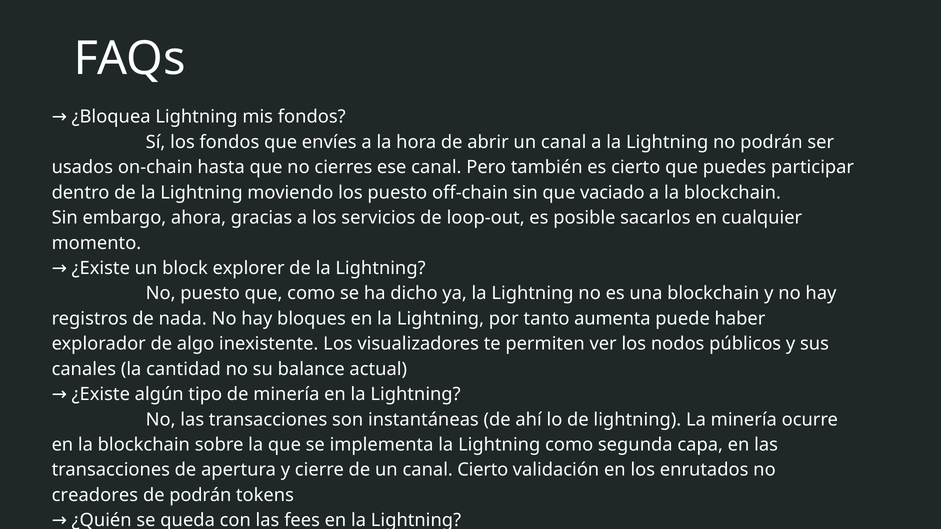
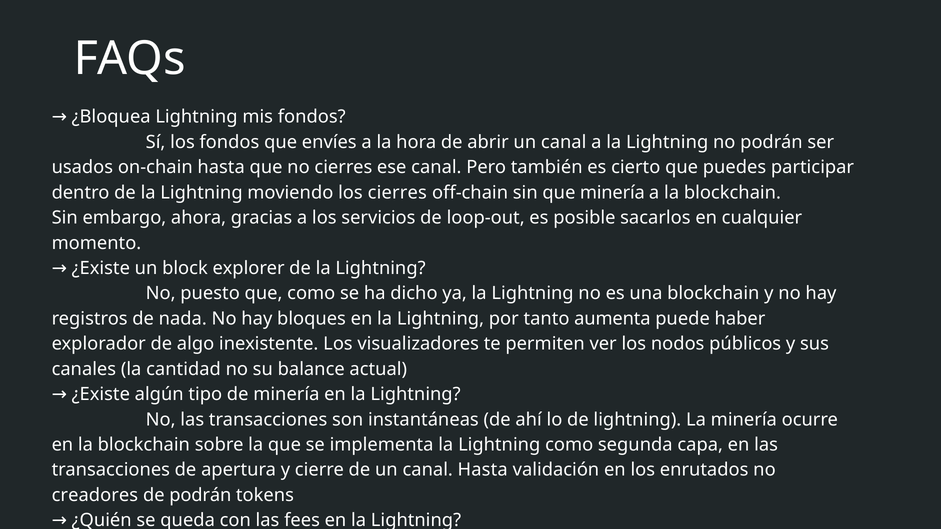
los puesto: puesto -> cierres (397, 193)
que vaciado: vaciado -> minería (612, 193)
canal Cierto: Cierto -> Hasta (483, 470)
